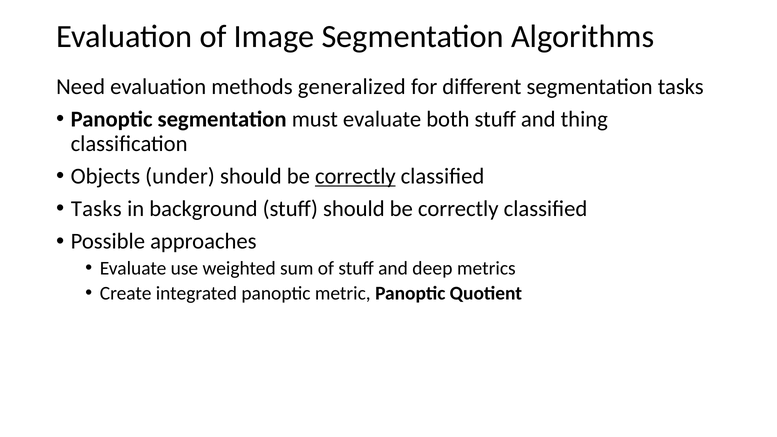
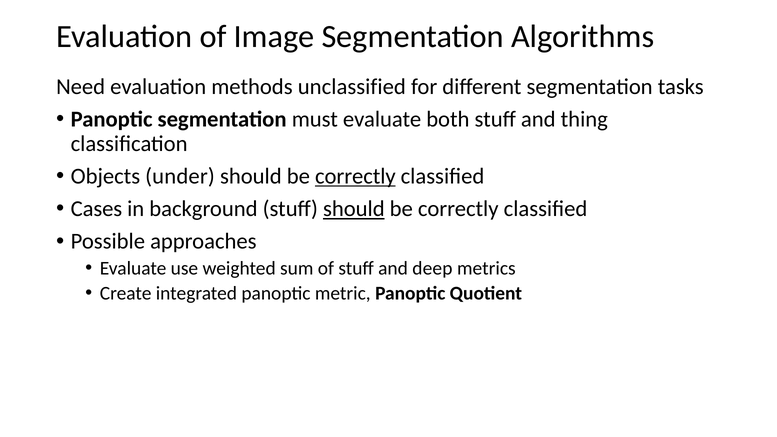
generalized: generalized -> unclassified (352, 87)
Tasks: Tasks -> Cases (96, 209)
should underline: none -> present (354, 209)
